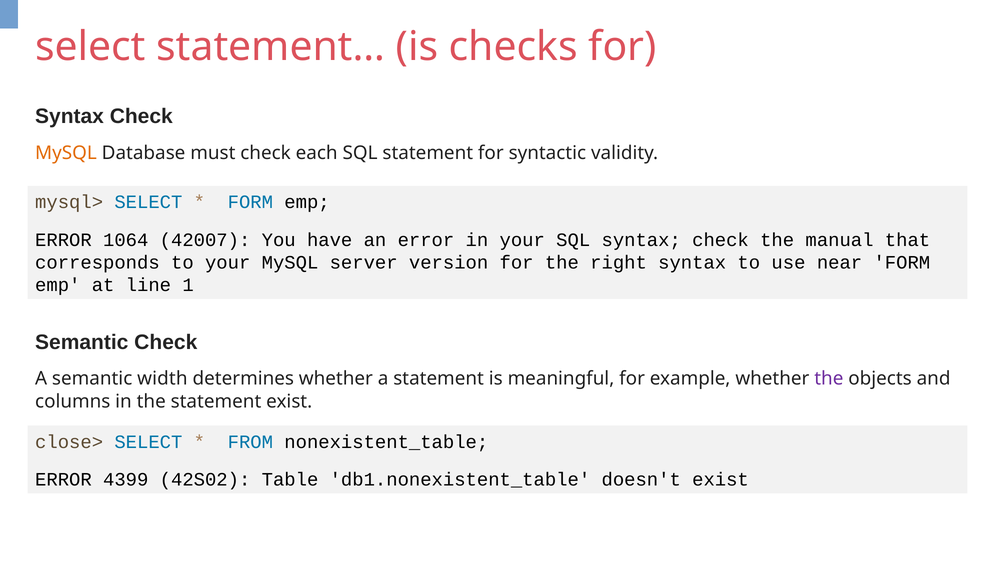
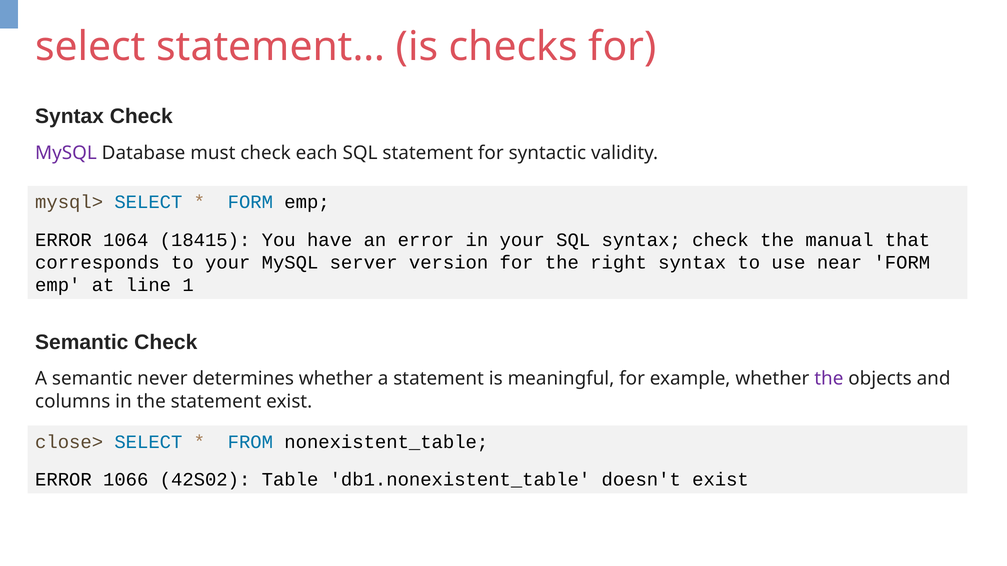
MySQL colour: orange -> purple (66, 153)
42007: 42007 -> 18415 (205, 240)
width: width -> never (162, 379)
4399: 4399 -> 1066 (126, 480)
